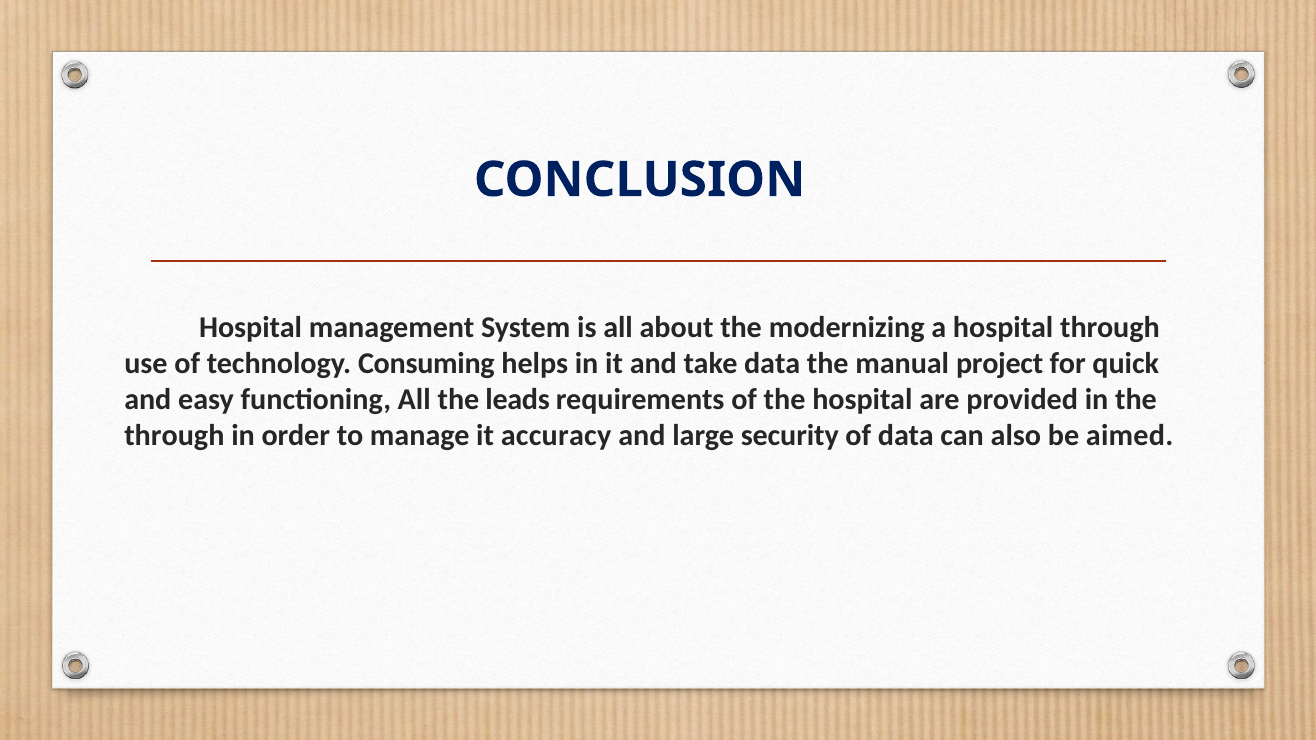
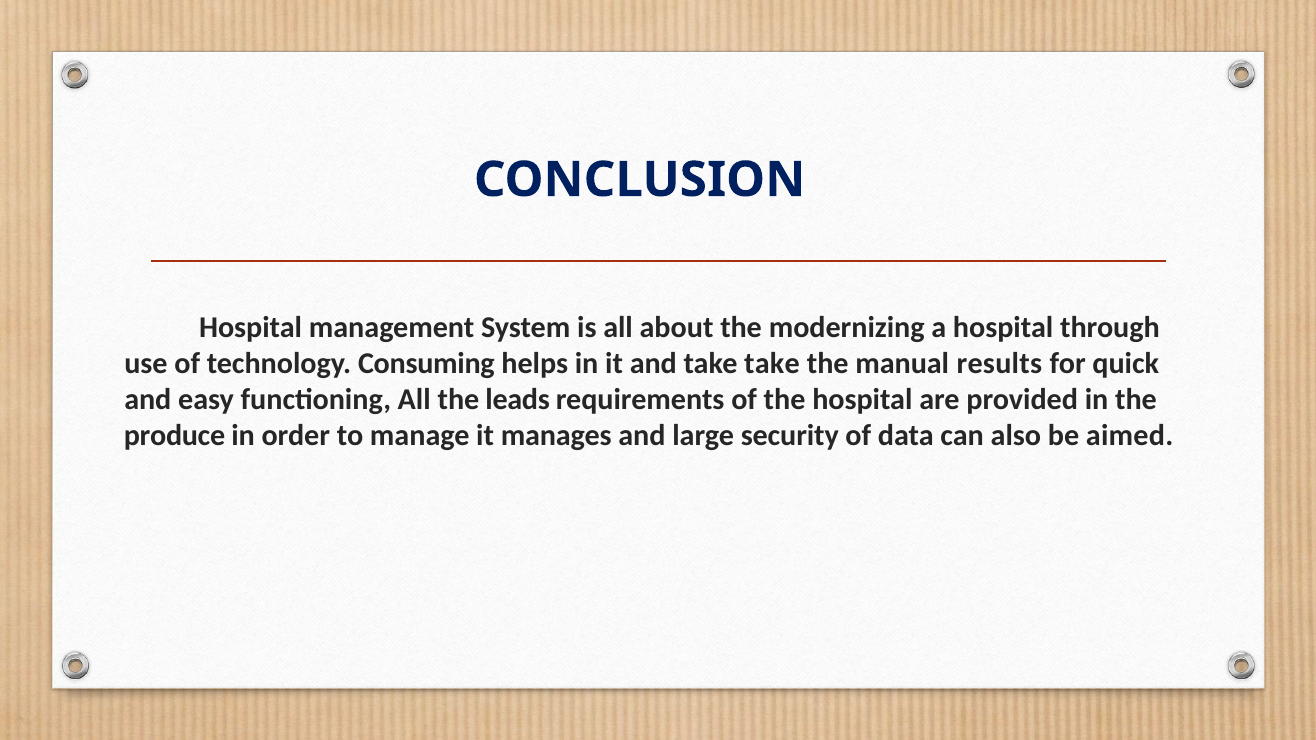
take data: data -> take (772, 363)
project: project -> results (999, 363)
through: through -> produce (175, 436)
accuracy: accuracy -> manages (556, 436)
